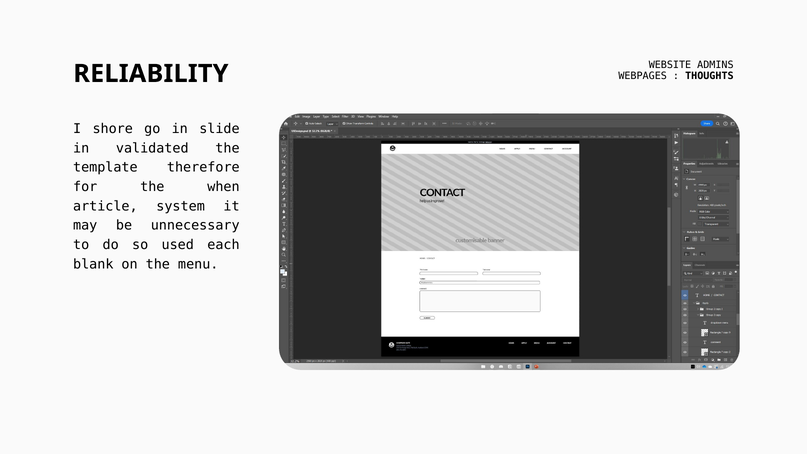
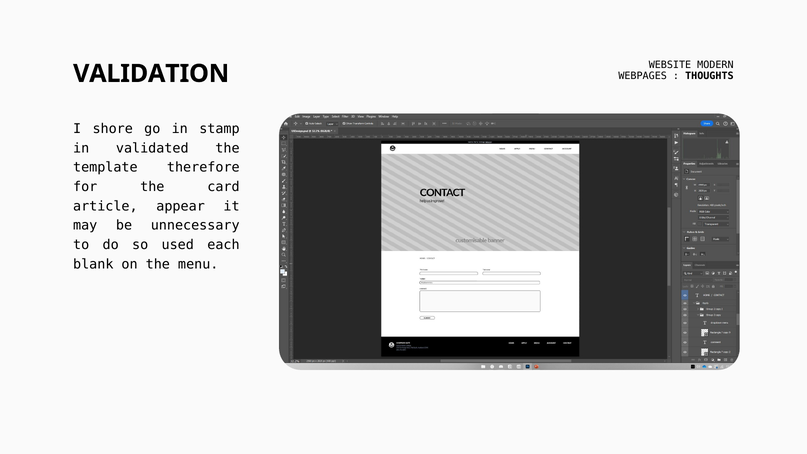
ADMINS: ADMINS -> MODERN (715, 65)
RELIABILITY: RELIABILITY -> VALIDATION (151, 74)
slide: slide -> stamp (219, 129)
when: when -> card (223, 187)
system: system -> appear (181, 206)
